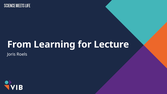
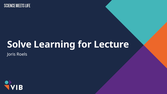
From: From -> Solve (19, 44)
